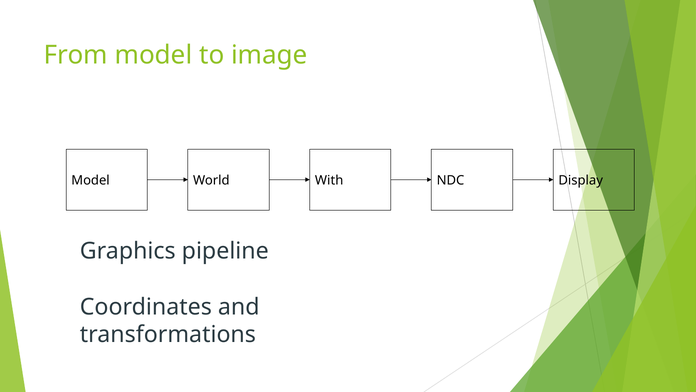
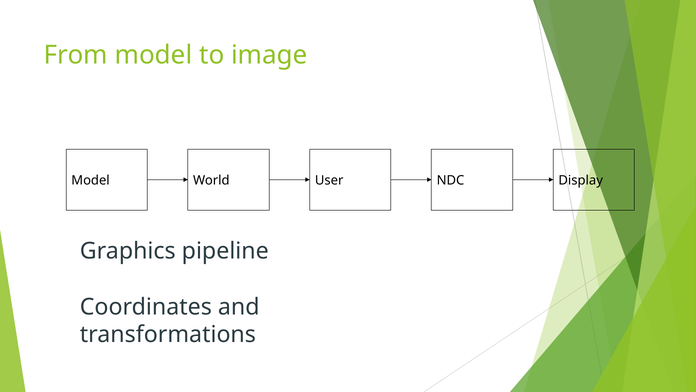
With: With -> User (329, 180)
